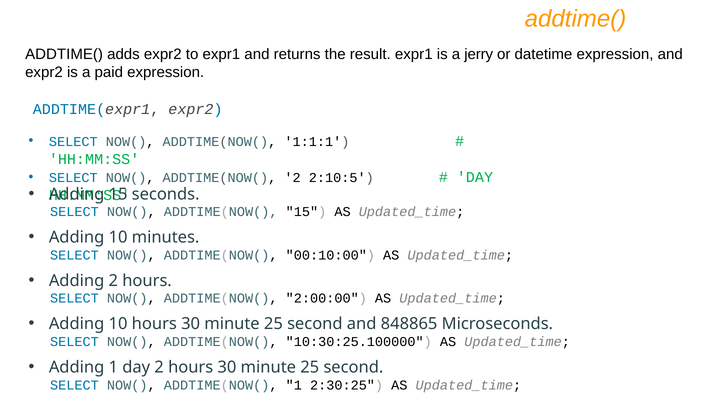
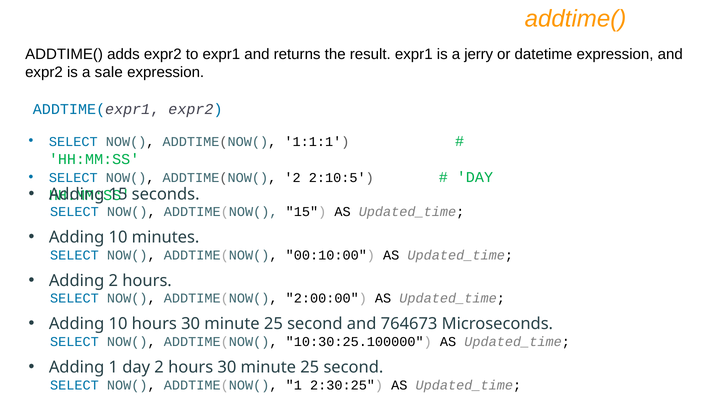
paid: paid -> sale (109, 72)
848865: 848865 -> 764673 (409, 324)
